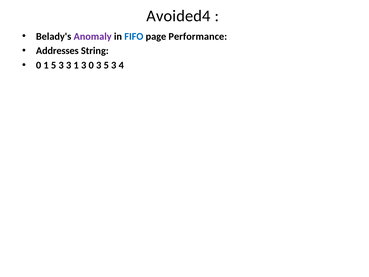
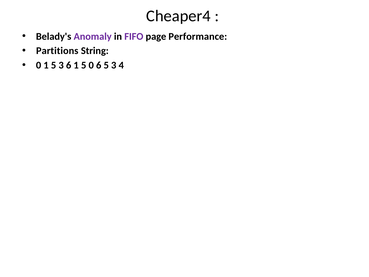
Avoided4: Avoided4 -> Cheaper4 (179, 16)
FIFO colour: blue -> purple (134, 36)
Addresses: Addresses -> Partitions (57, 51)
3 3: 3 -> 6 (69, 65)
3: 3 -> 5 (84, 65)
0 3: 3 -> 6 (99, 65)
